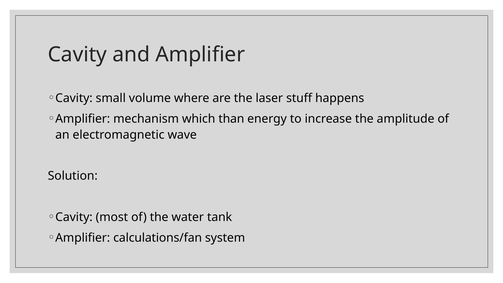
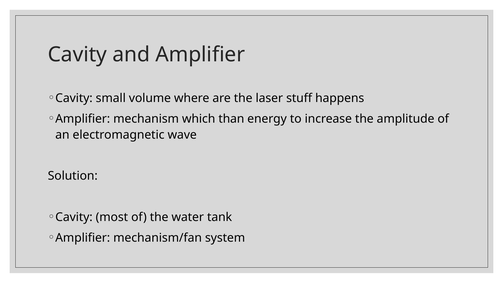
calculations/fan: calculations/fan -> mechanism/fan (158, 238)
